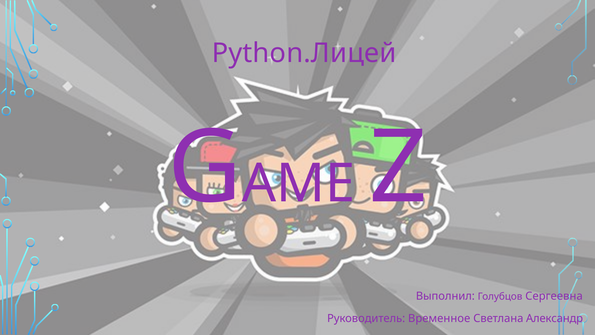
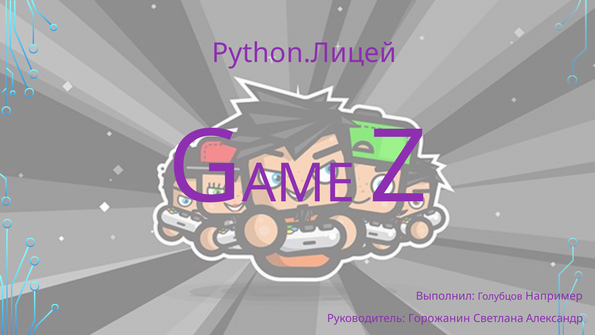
Сергеевна: Сергеевна -> Например (554, 296)
Временное: Временное -> Горожанин (439, 318)
